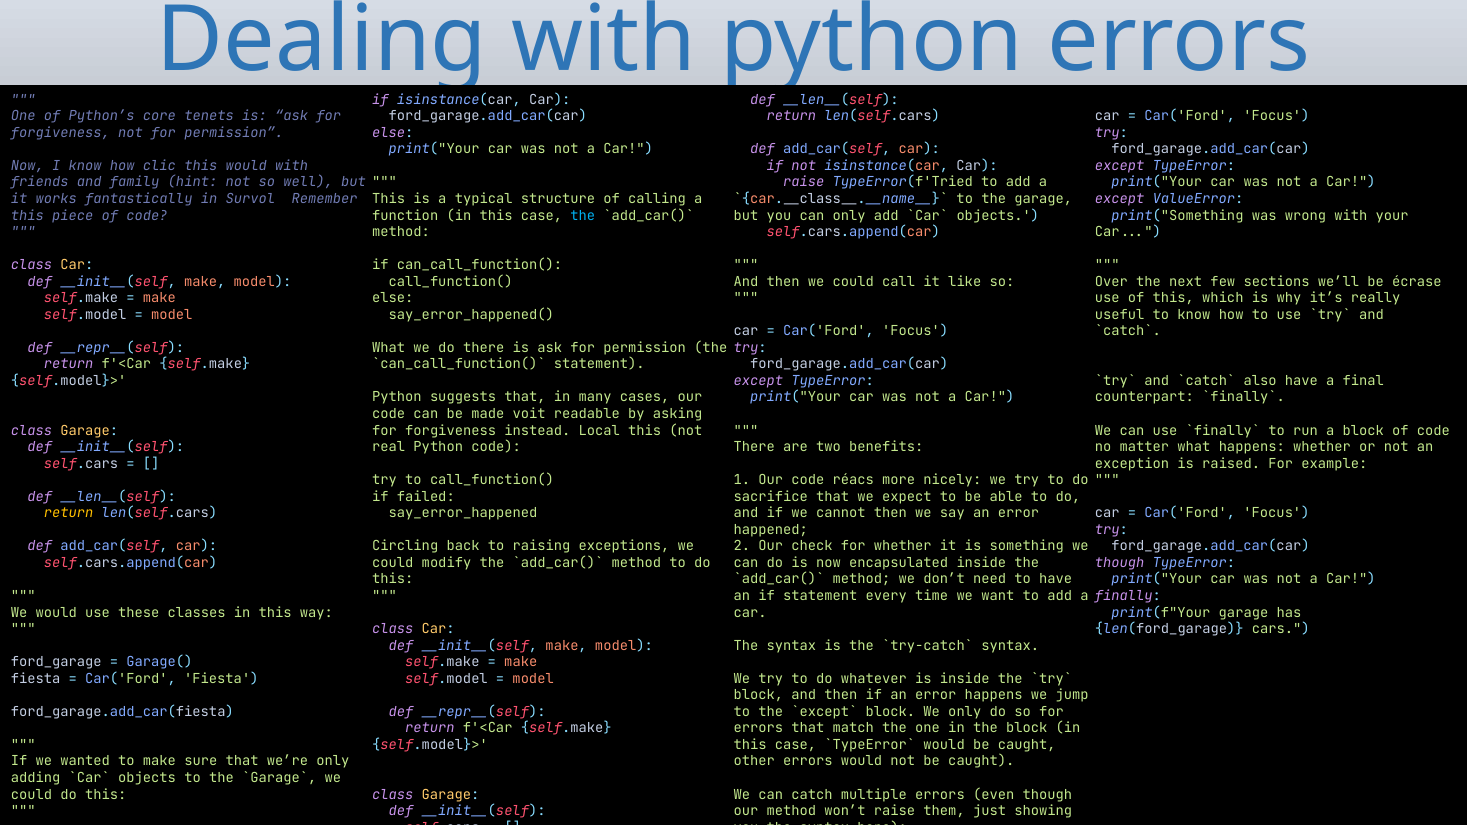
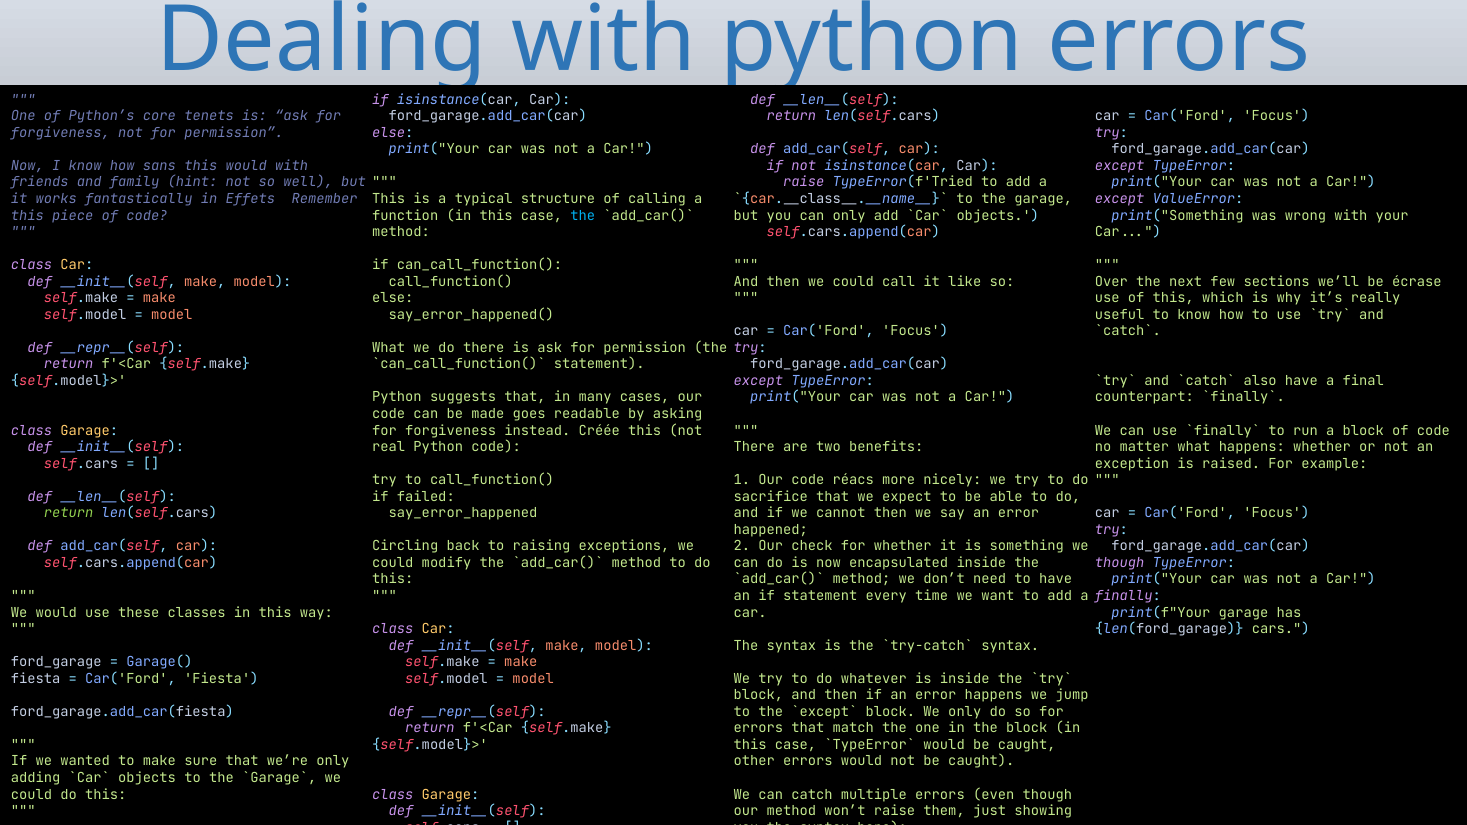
clic: clic -> sans (159, 166)
Survol: Survol -> Effets (254, 199)
voit: voit -> goes (529, 414)
Local: Local -> Créée (599, 431)
return colour: yellow -> light green (69, 513)
